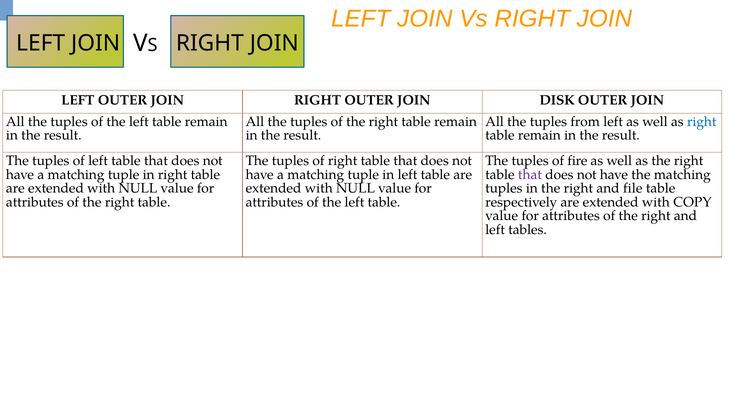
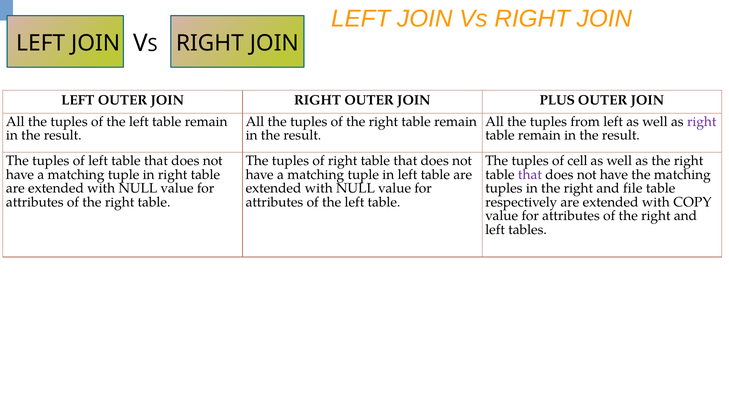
DISK: DISK -> PLUS (557, 100)
right colour: blue -> purple (702, 122)
fire: fire -> cell (577, 161)
